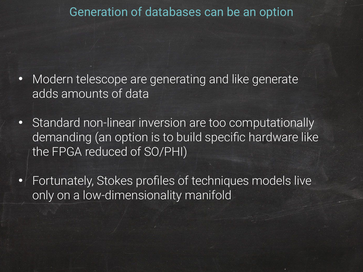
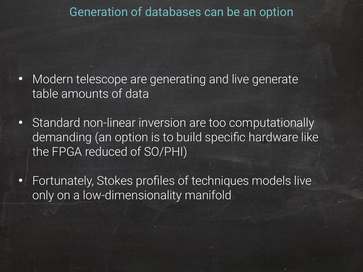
and like: like -> live (240, 79)
adds: adds -> table (45, 94)
